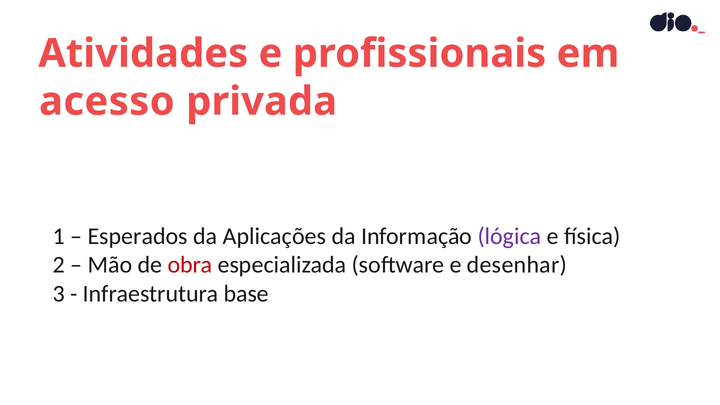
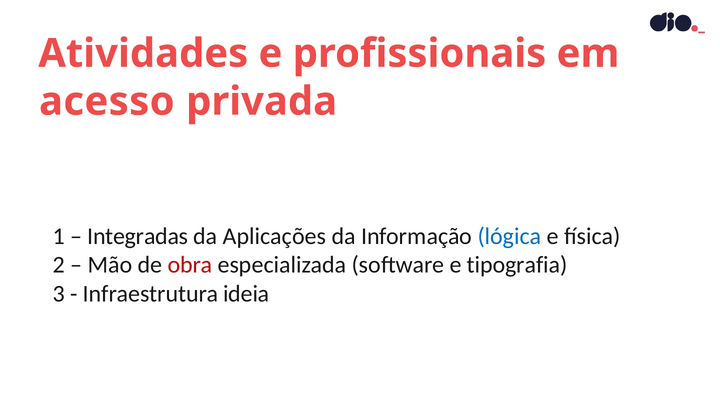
Esperados: Esperados -> Integradas (138, 236)
lógica colour: purple -> blue (509, 236)
desenhar: desenhar -> tipografia (517, 265)
base: base -> ideia (246, 294)
